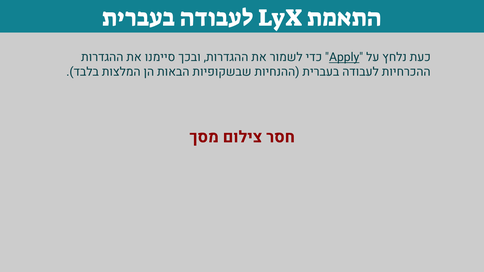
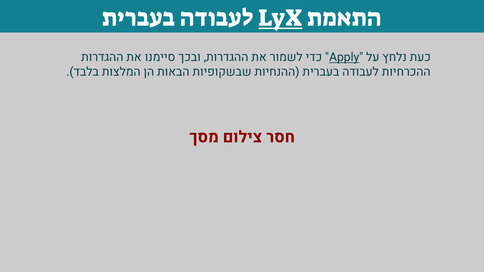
LyX underline: none -> present (280, 18)
